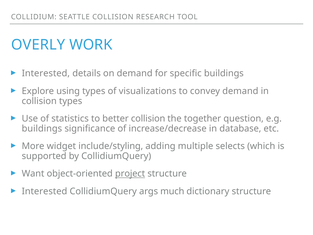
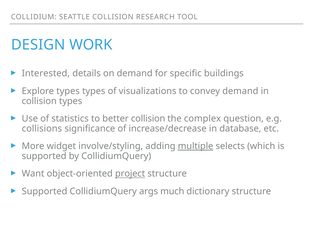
OVERLY: OVERLY -> DESIGN (38, 45)
Explore using: using -> types (68, 91)
together: together -> complex (202, 119)
buildings: buildings -> collisions (42, 128)
include/styling: include/styling -> involve/styling (111, 146)
multiple underline: none -> present (196, 146)
Interested: Interested -> Supported (44, 191)
